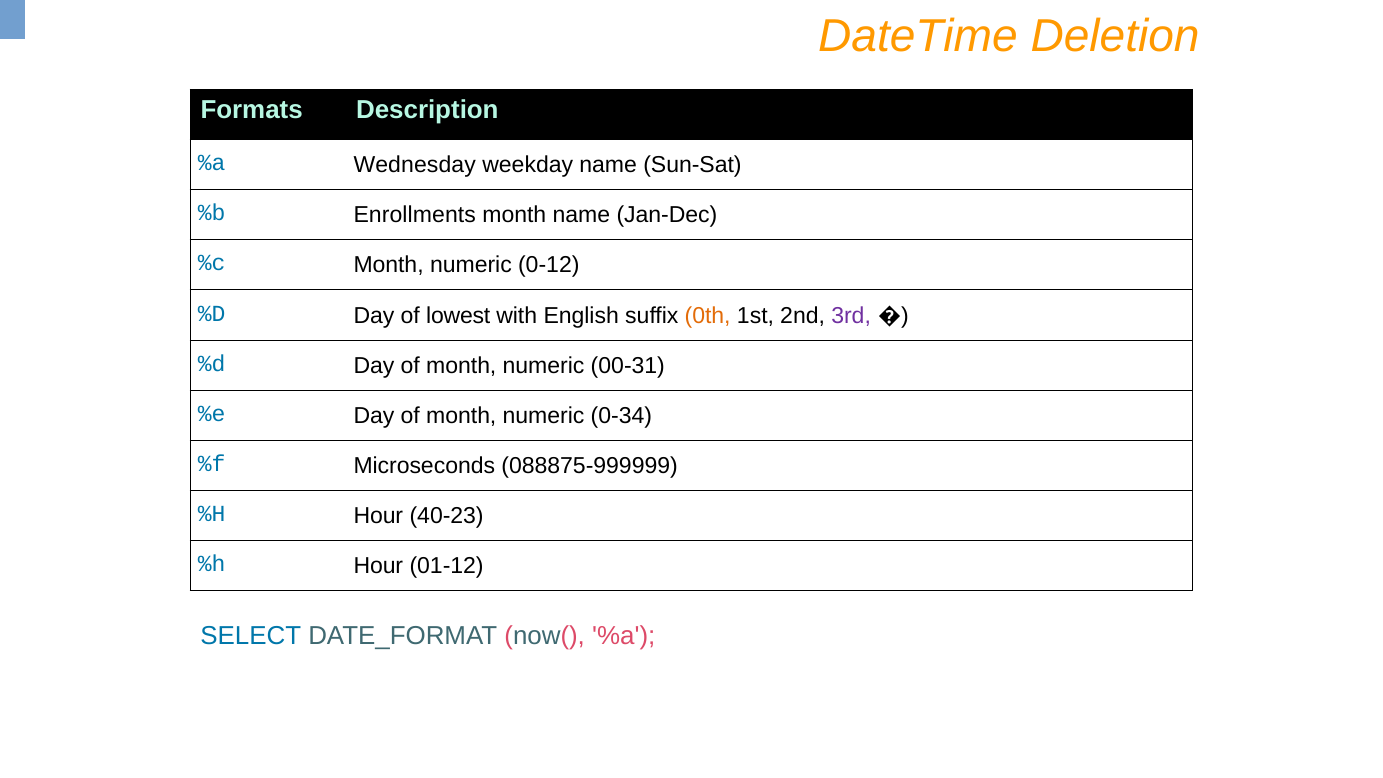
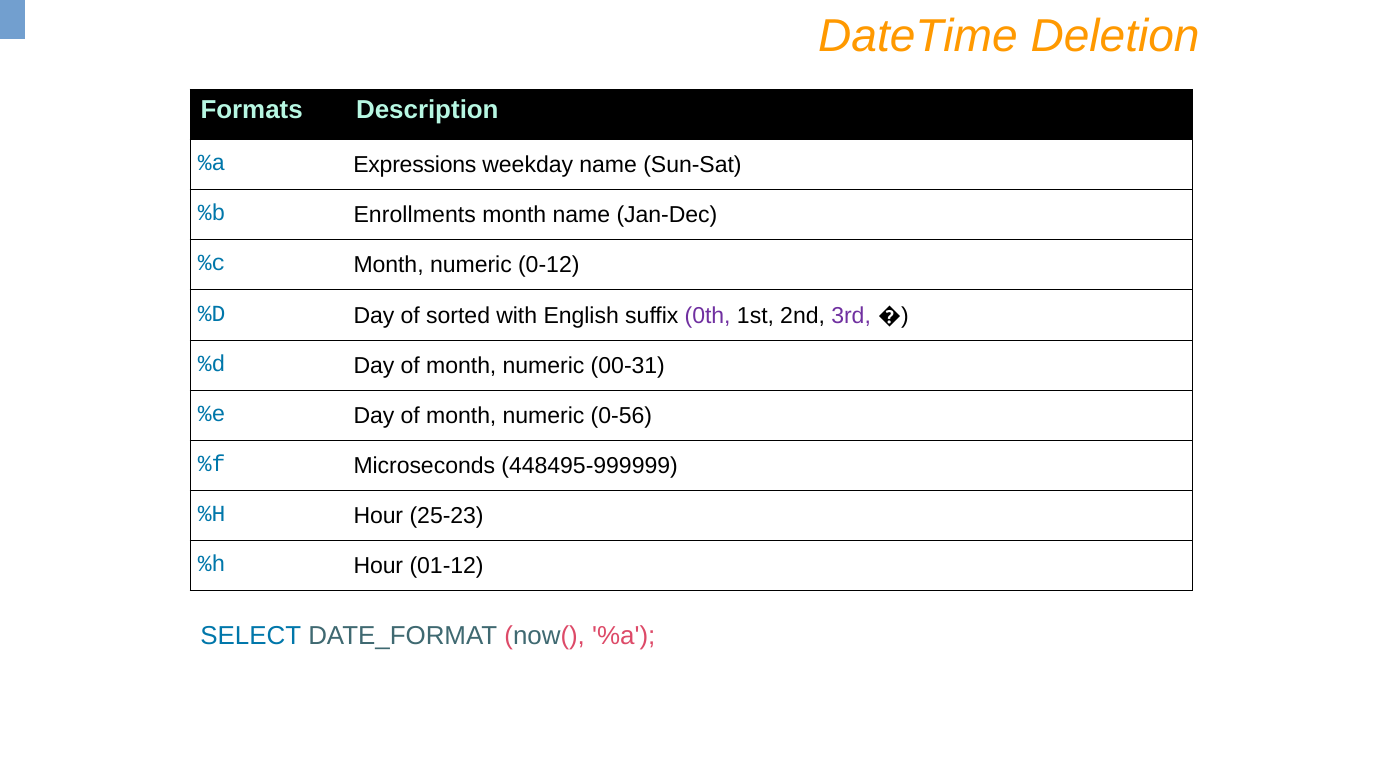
Wednesday: Wednesday -> Expressions (415, 165)
lowest: lowest -> sorted (458, 316)
0th colour: orange -> purple (708, 316)
0-34: 0-34 -> 0-56 (621, 416)
088875-999999: 088875-999999 -> 448495-999999 (590, 466)
40-23: 40-23 -> 25-23 (447, 516)
